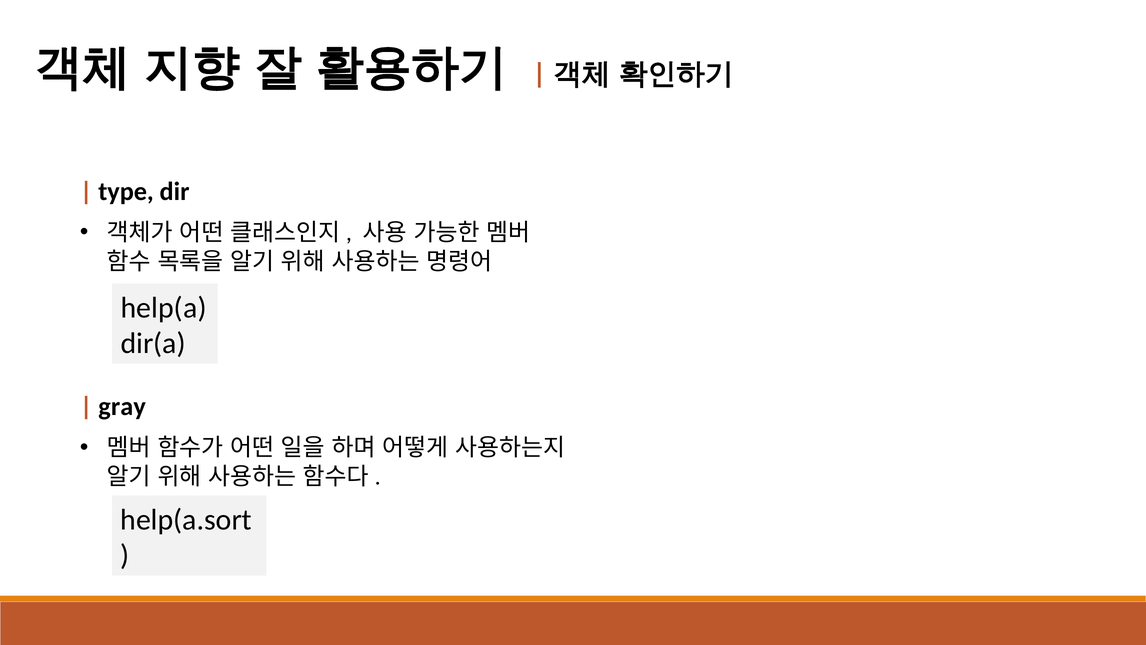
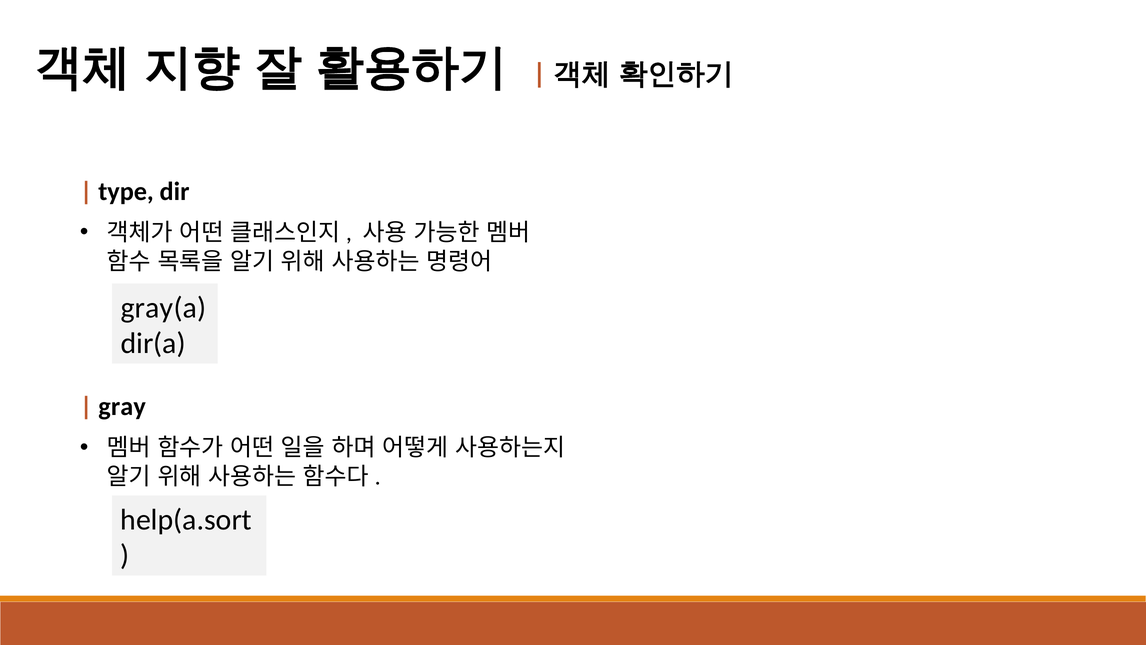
help(a: help(a -> gray(a (164, 307)
